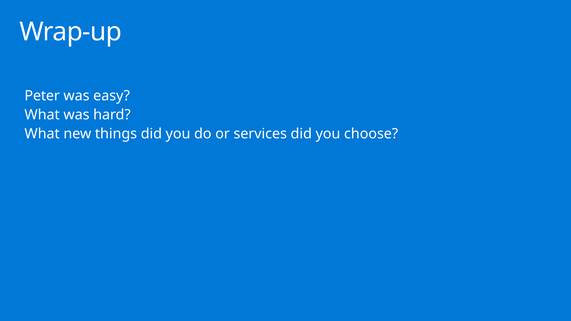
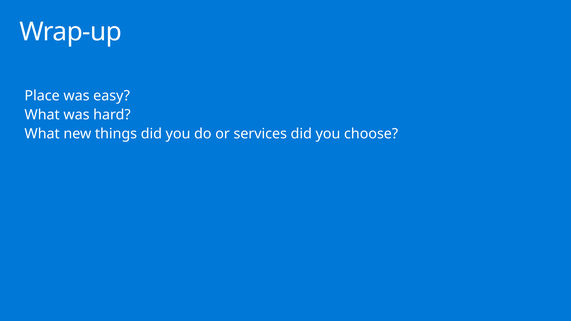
Peter: Peter -> Place (42, 96)
